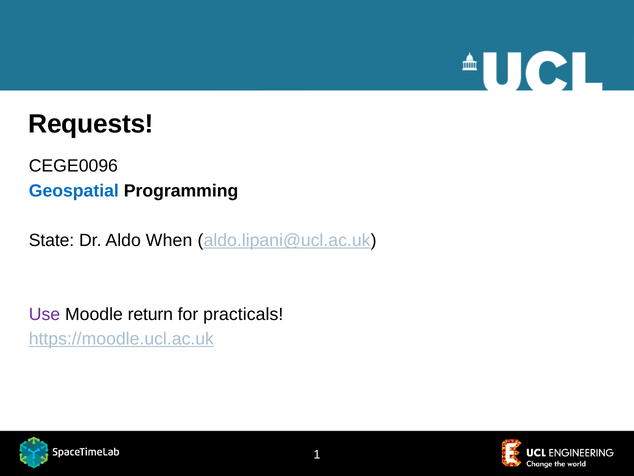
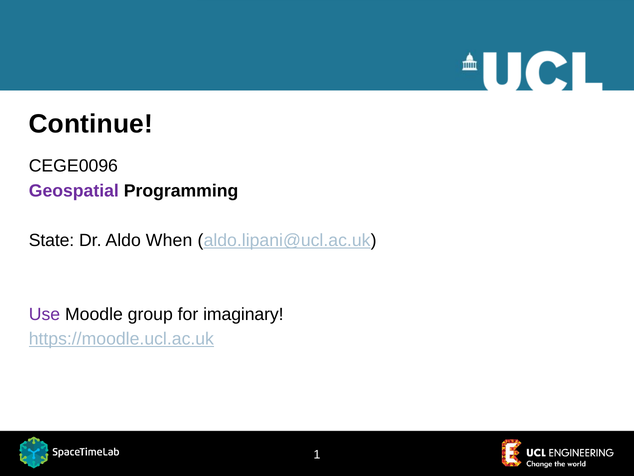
Requests: Requests -> Continue (91, 124)
Geospatial colour: blue -> purple (74, 191)
return: return -> group (150, 314)
practicals: practicals -> imaginary (243, 314)
